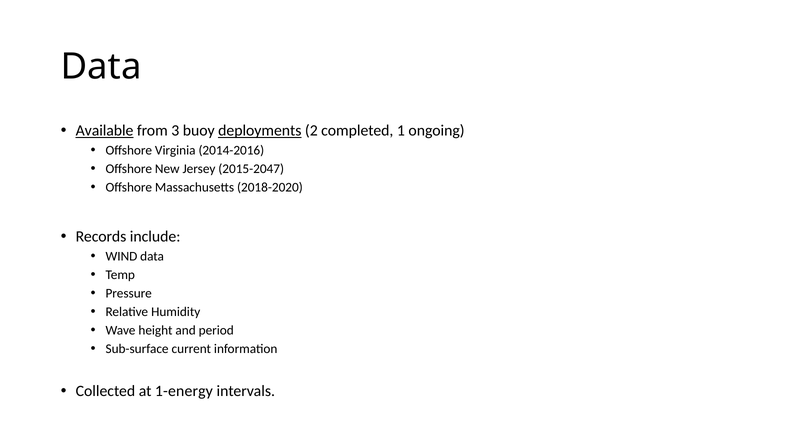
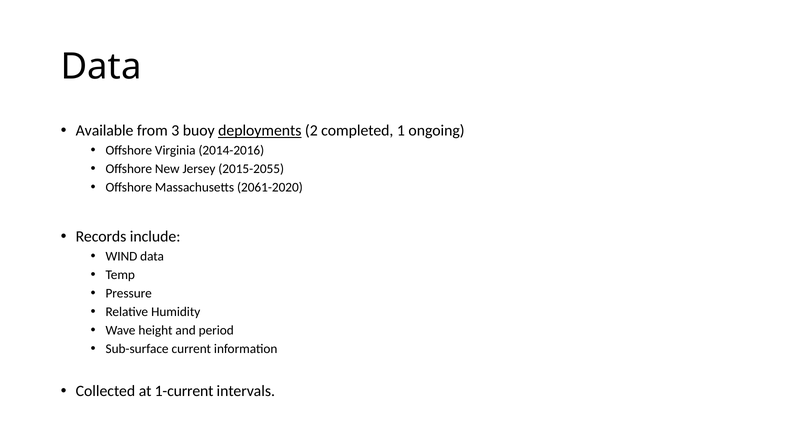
Available underline: present -> none (105, 131)
2015-2047: 2015-2047 -> 2015-2055 (251, 169)
2018-2020: 2018-2020 -> 2061-2020 (270, 188)
1-energy: 1-energy -> 1-current (184, 391)
